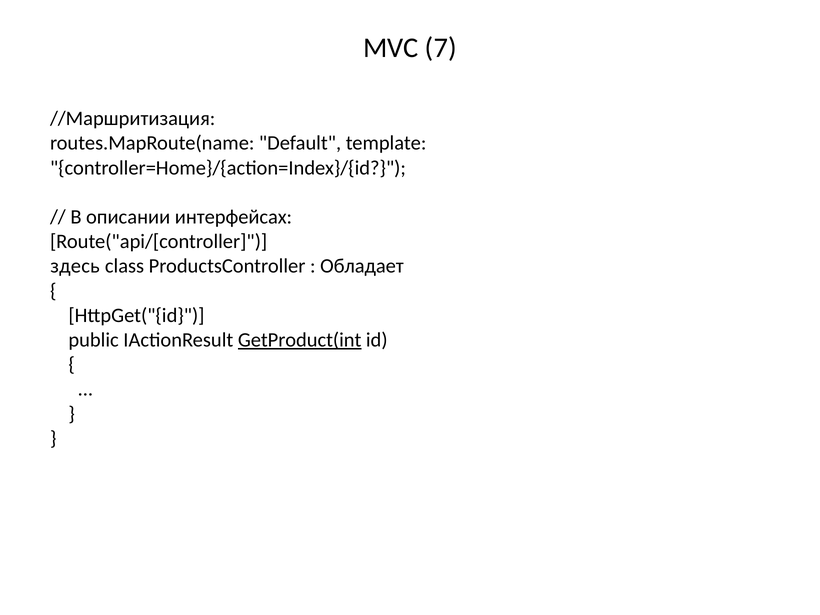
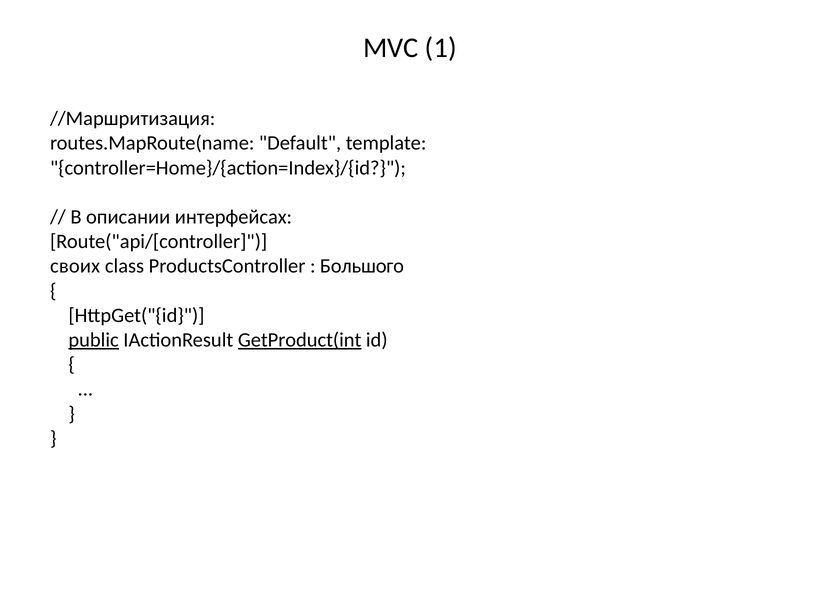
7: 7 -> 1 (441, 48)
здесь: здесь -> своих (75, 266)
Обладает: Обладает -> Большого (362, 266)
public underline: none -> present (94, 340)
